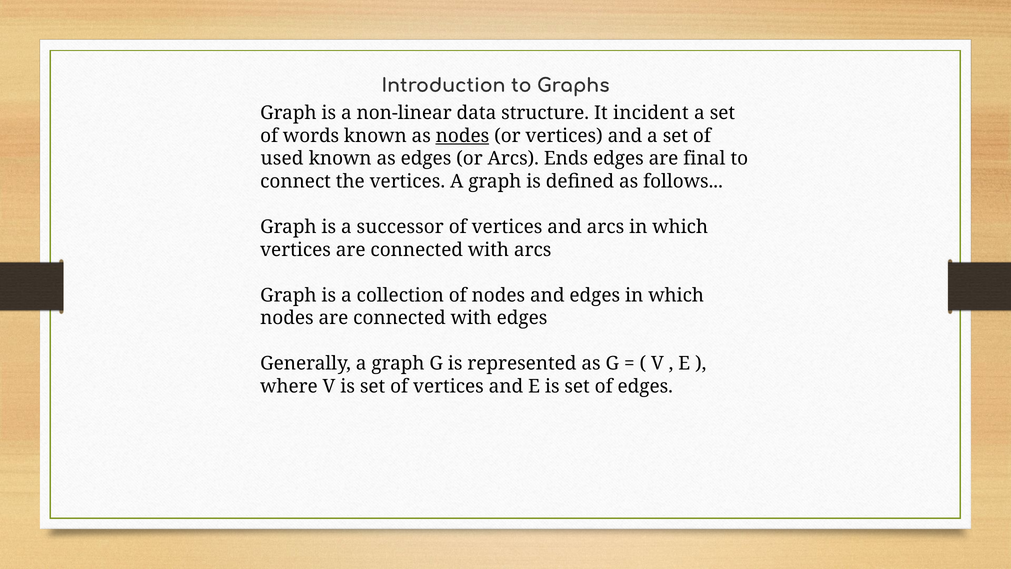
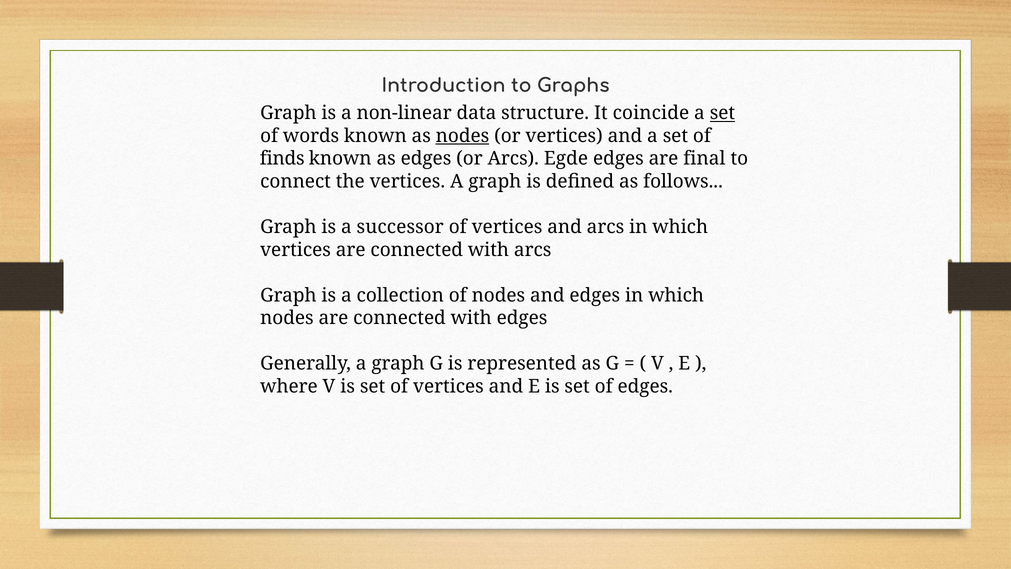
incident: incident -> coincide (651, 113)
set underline: none -> present (722, 113)
used: used -> finds (282, 159)
Ends: Ends -> Egde (566, 159)
